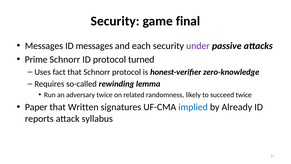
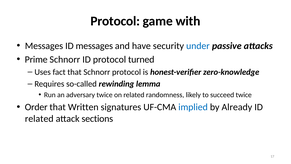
Security: Security -> Protocol (115, 21)
final: final -> with (188, 21)
each: each -> have (141, 46)
under colour: purple -> blue (198, 46)
Paper: Paper -> Order (36, 107)
reports: reports -> related (39, 119)
syllabus: syllabus -> sections (97, 119)
